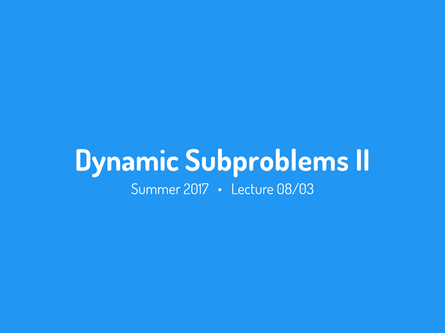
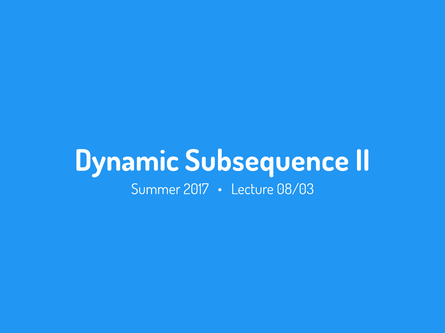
Subproblems: Subproblems -> Subsequence (267, 161)
